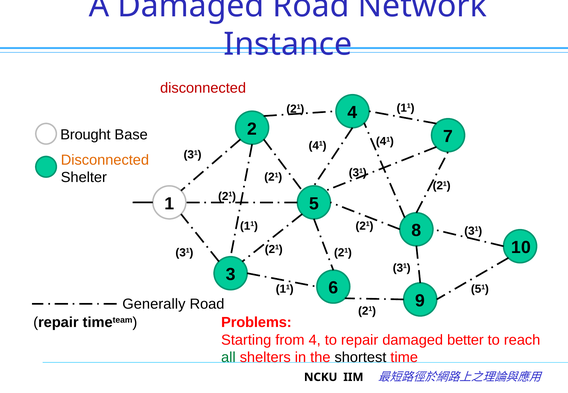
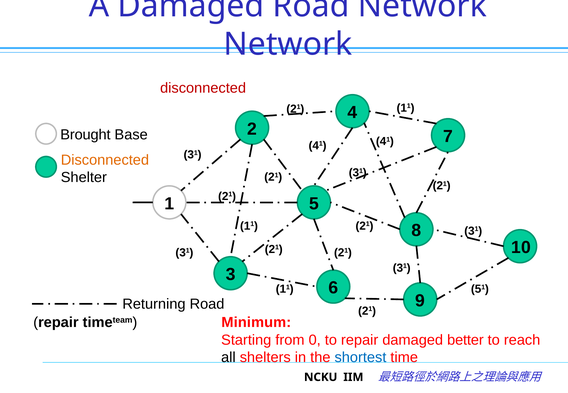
Instance: Instance -> Network (288, 44)
Generally: Generally -> Returning (154, 304)
Problems: Problems -> Minimum (256, 323)
from 4: 4 -> 0 (315, 340)
all colour: green -> black (228, 358)
shortest colour: black -> blue (360, 358)
